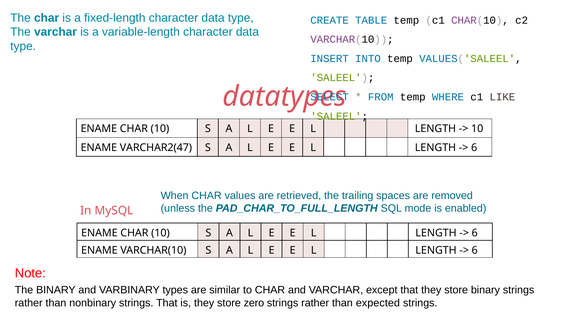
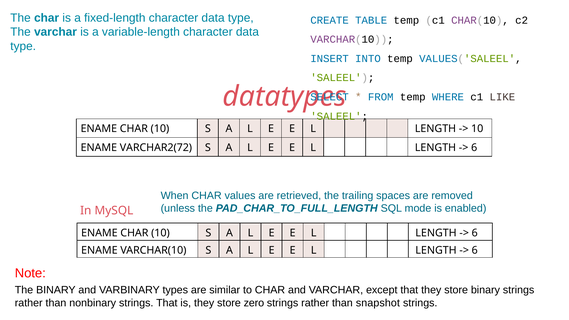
VARCHAR2(47: VARCHAR2(47 -> VARCHAR2(72 (156, 148)
expected: expected -> snapshot (378, 303)
